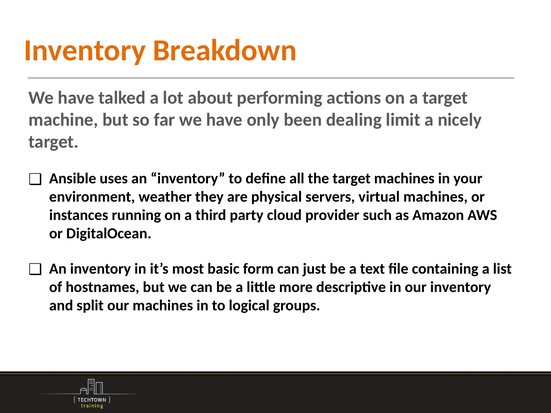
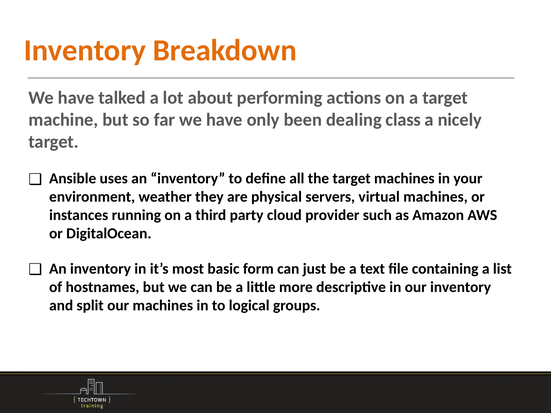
limit: limit -> class (403, 120)
